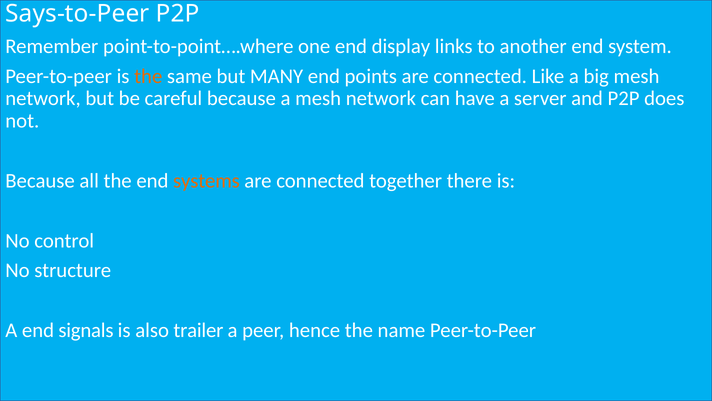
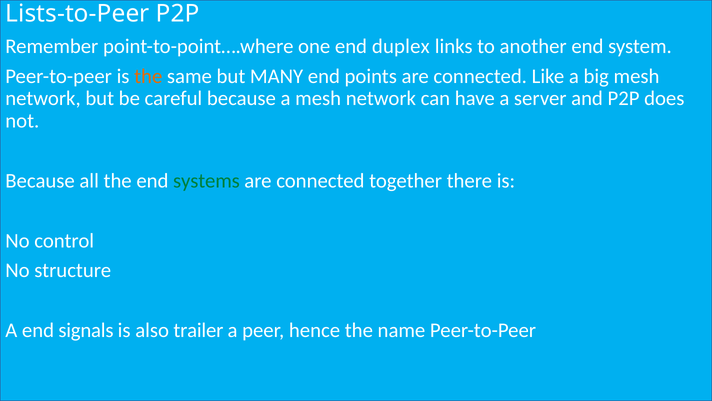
Says-to-Peer: Says-to-Peer -> Lists-to-Peer (77, 14)
display: display -> duplex (401, 46)
systems colour: orange -> green (206, 181)
